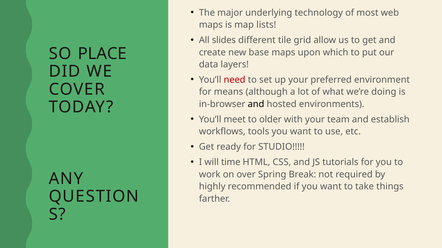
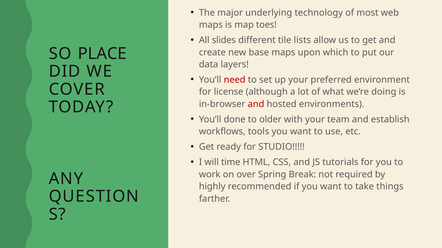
lists: lists -> toes (266, 25)
grid: grid -> lists (302, 40)
means: means -> license (229, 92)
and colour: black -> red (256, 104)
meet: meet -> done (235, 120)
